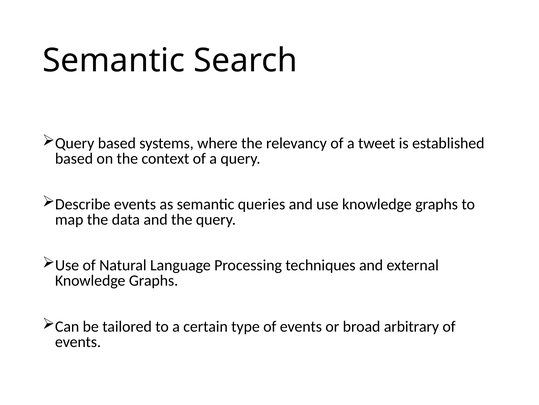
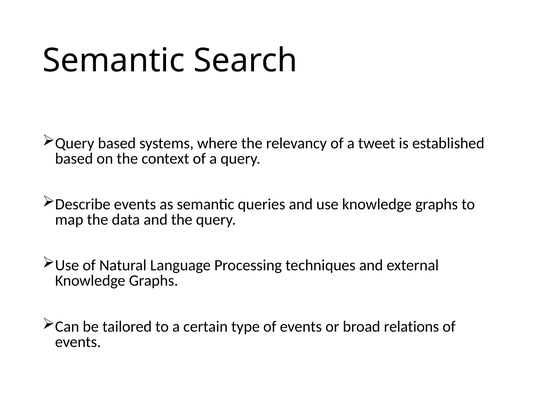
arbitrary: arbitrary -> relations (411, 326)
